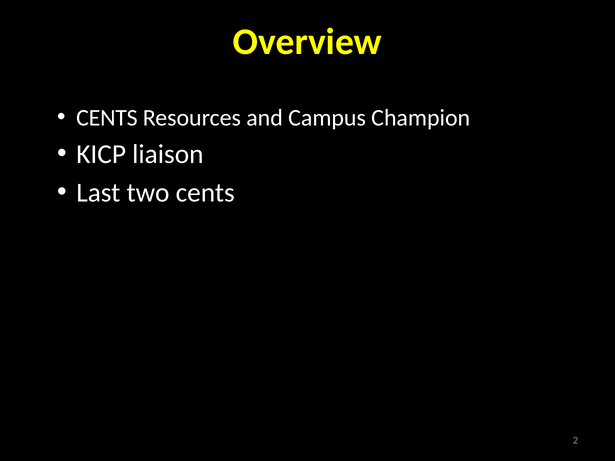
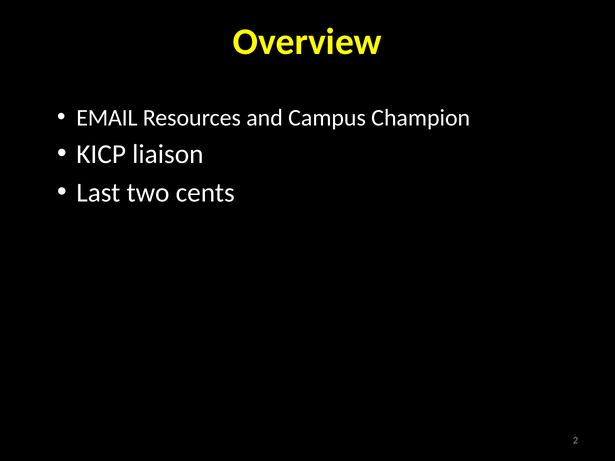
CENTS: CENTS -> EMAIL (107, 118)
